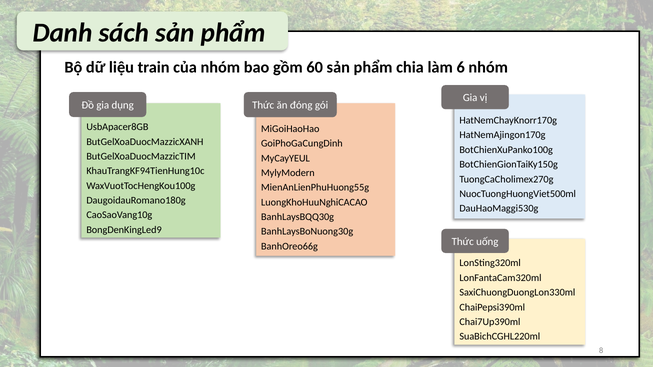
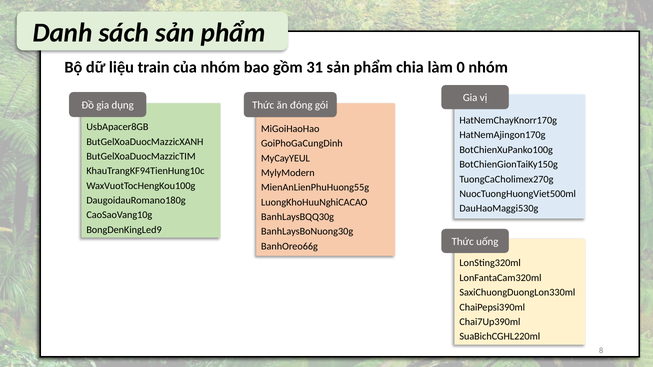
60: 60 -> 31 (315, 68)
6: 6 -> 0 (461, 68)
